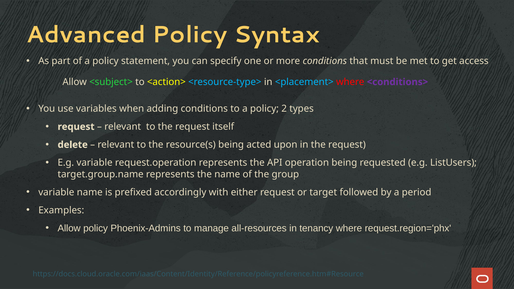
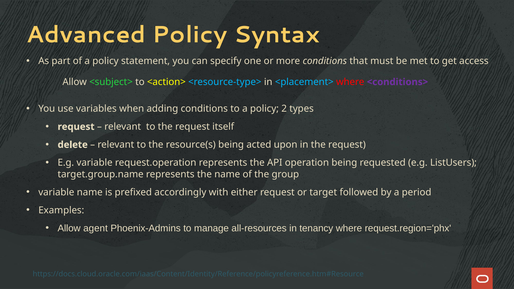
Allow policy: policy -> agent (96, 228)
